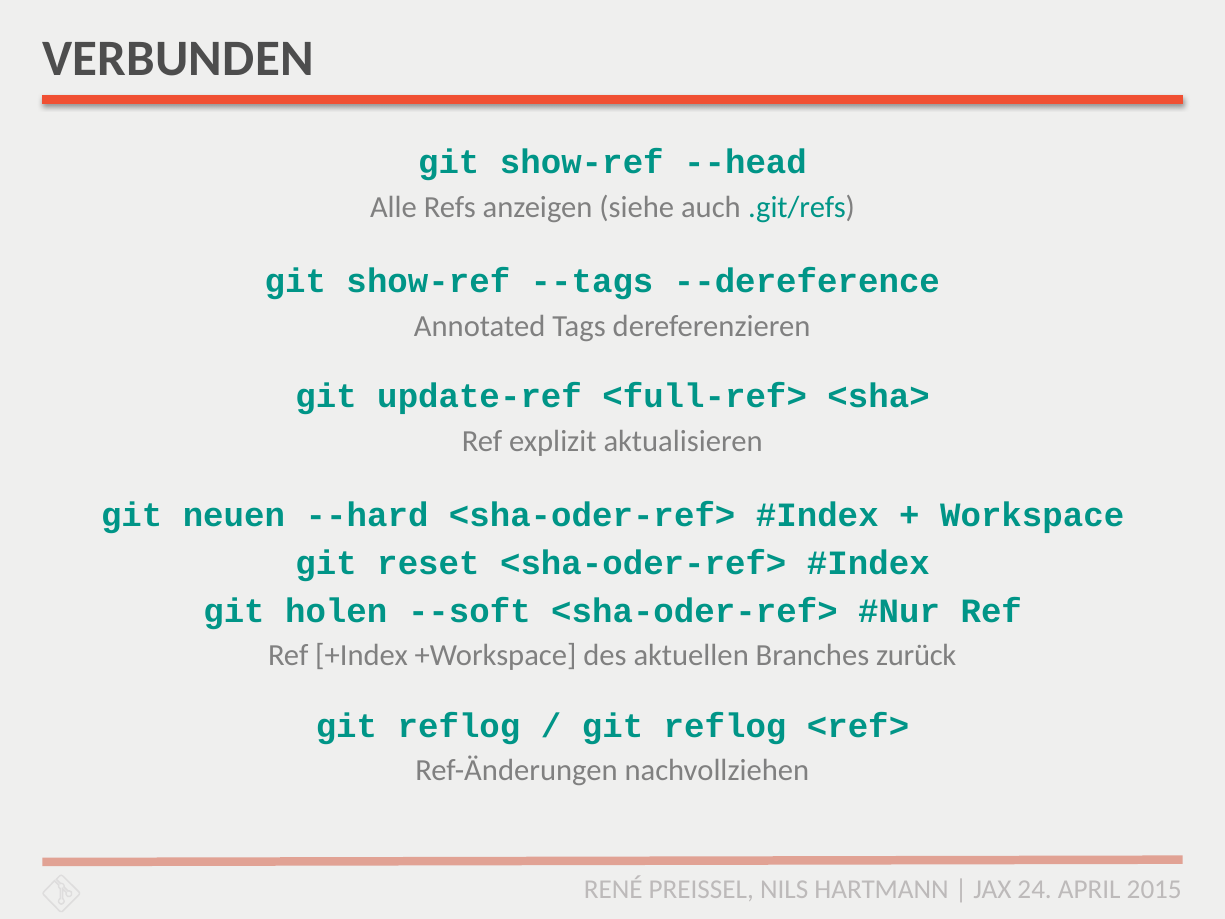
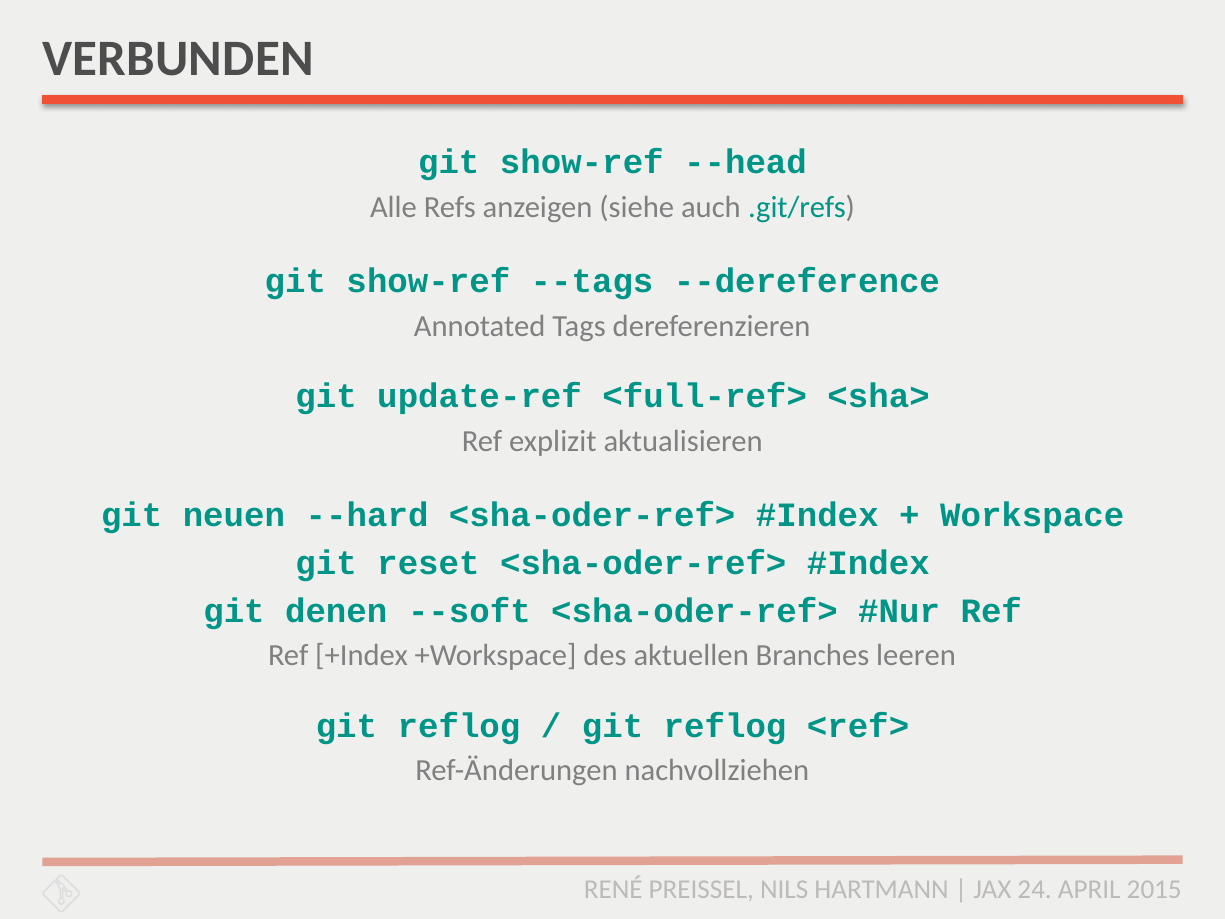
holen: holen -> denen (336, 611)
zurück: zurück -> leeren (916, 656)
